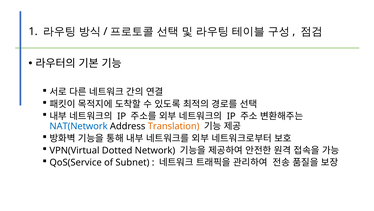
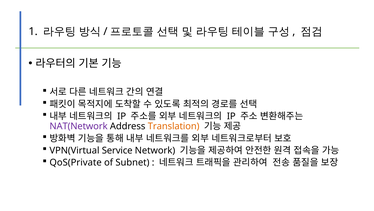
NAT(Network colour: blue -> purple (79, 126)
Dotted: Dotted -> Service (117, 150)
QoS(Service: QoS(Service -> QoS(Private (76, 162)
